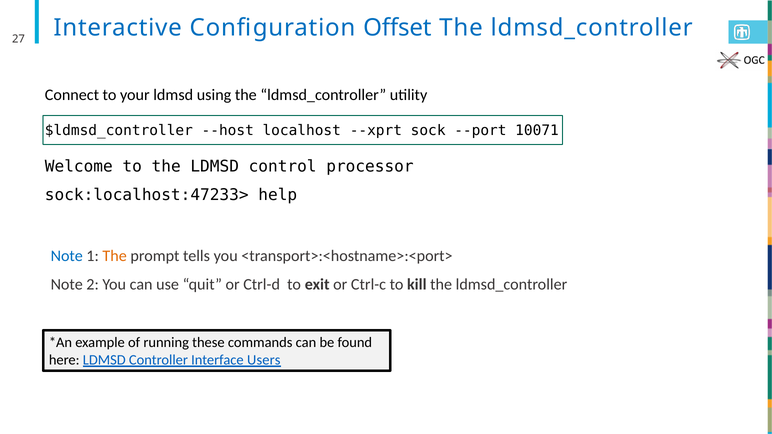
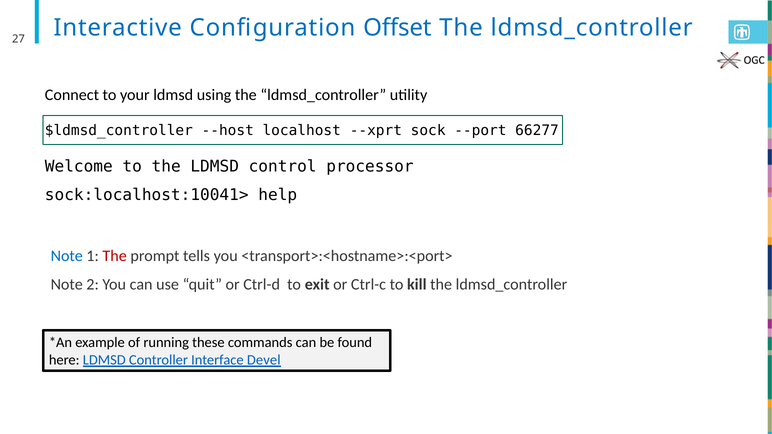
10071: 10071 -> 66277 (537, 131)
sock:localhost:47233>: sock:localhost:47233> -> sock:localhost:10041> (147, 195)
The colour: orange -> red (115, 256)
Users: Users -> Devel (264, 360)
